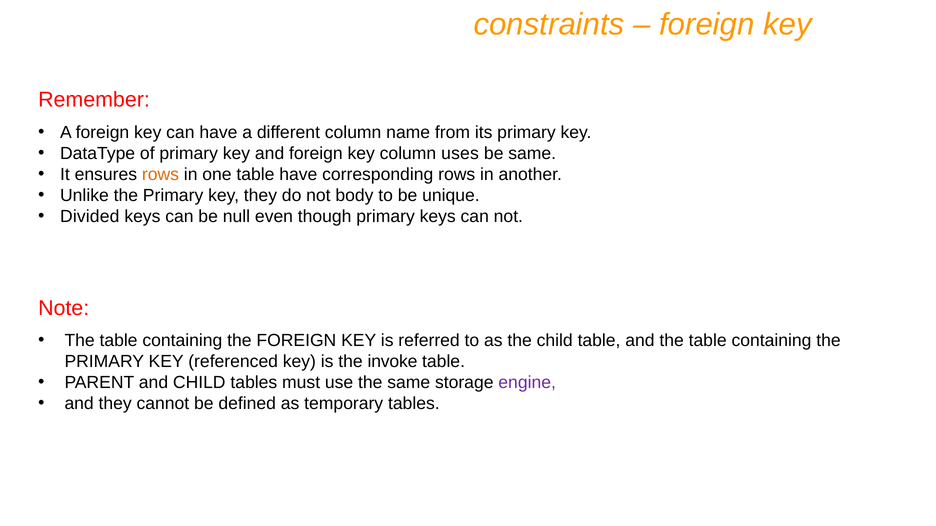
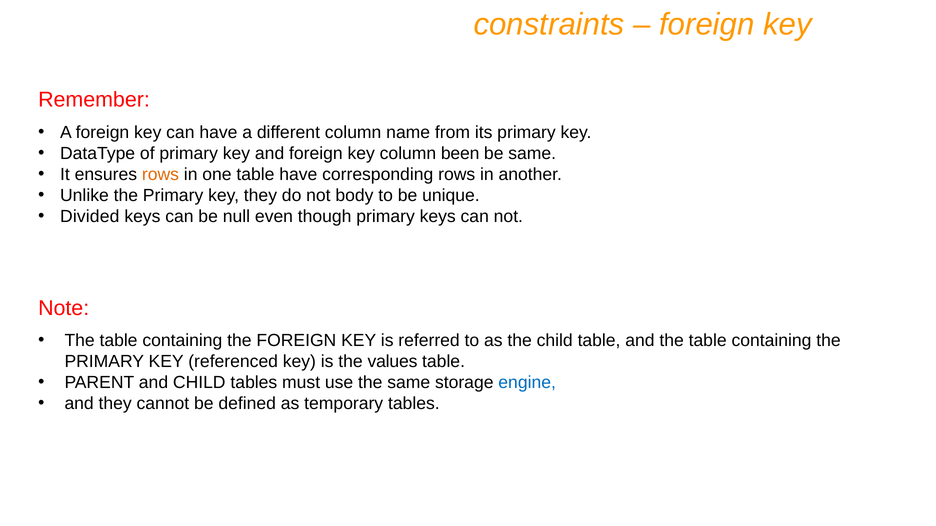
uses: uses -> been (460, 153)
invoke: invoke -> values (392, 362)
engine colour: purple -> blue (527, 383)
